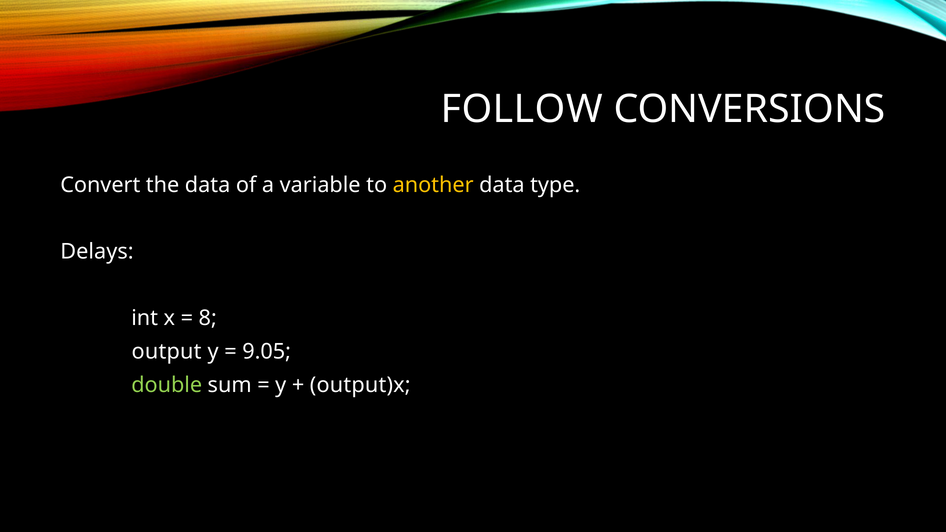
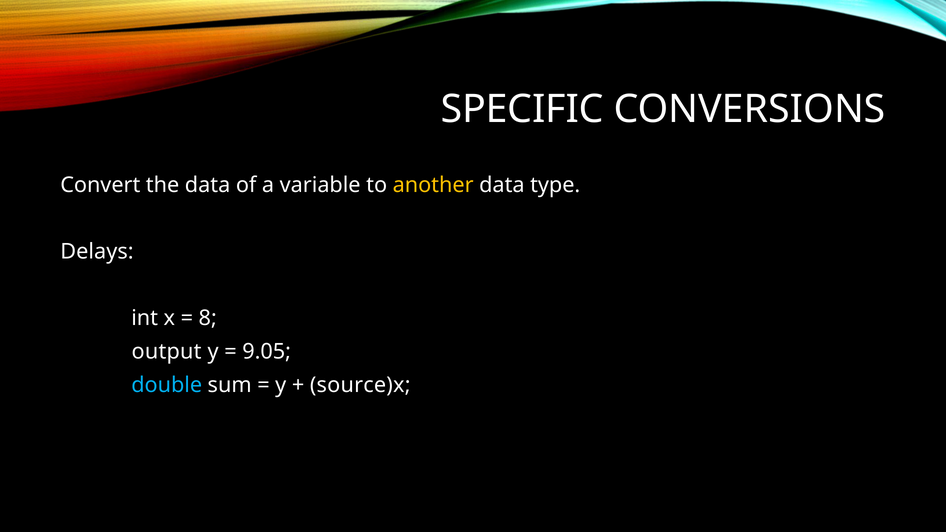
FOLLOW: FOLLOW -> SPECIFIC (522, 109)
double colour: light green -> light blue (167, 385)
output)x: output)x -> source)x (360, 385)
